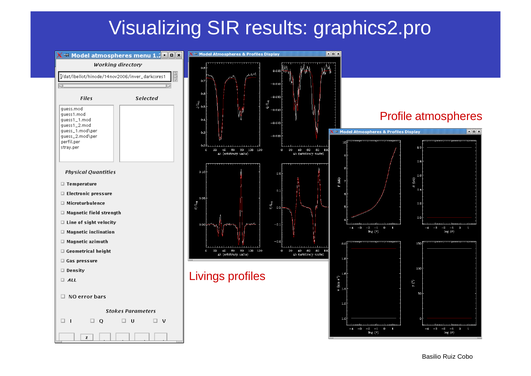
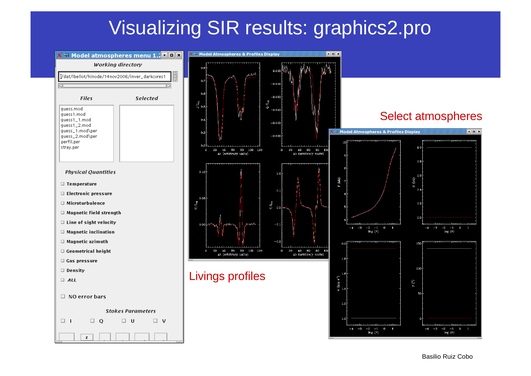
Profile: Profile -> Select (396, 116)
